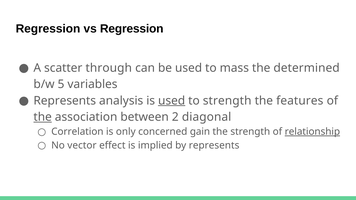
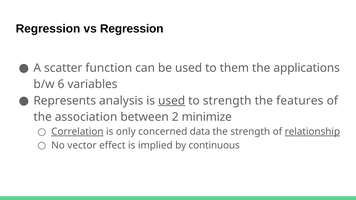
through: through -> function (109, 68)
mass: mass -> them (234, 68)
determined: determined -> applications (307, 68)
5: 5 -> 6 (61, 84)
the underline: present -> none (43, 117)
diagonal: diagonal -> minimize (207, 117)
Correlation underline: none -> present (77, 132)
gain: gain -> data (200, 132)
by represents: represents -> continuous (214, 145)
